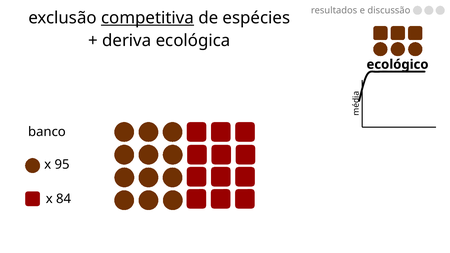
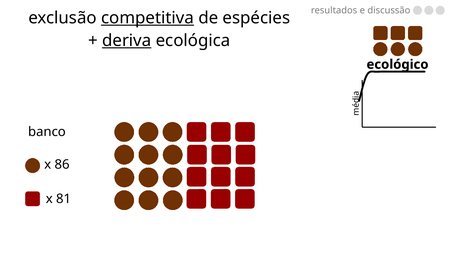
deriva underline: none -> present (127, 41)
95: 95 -> 86 (62, 164)
84: 84 -> 81 (64, 199)
